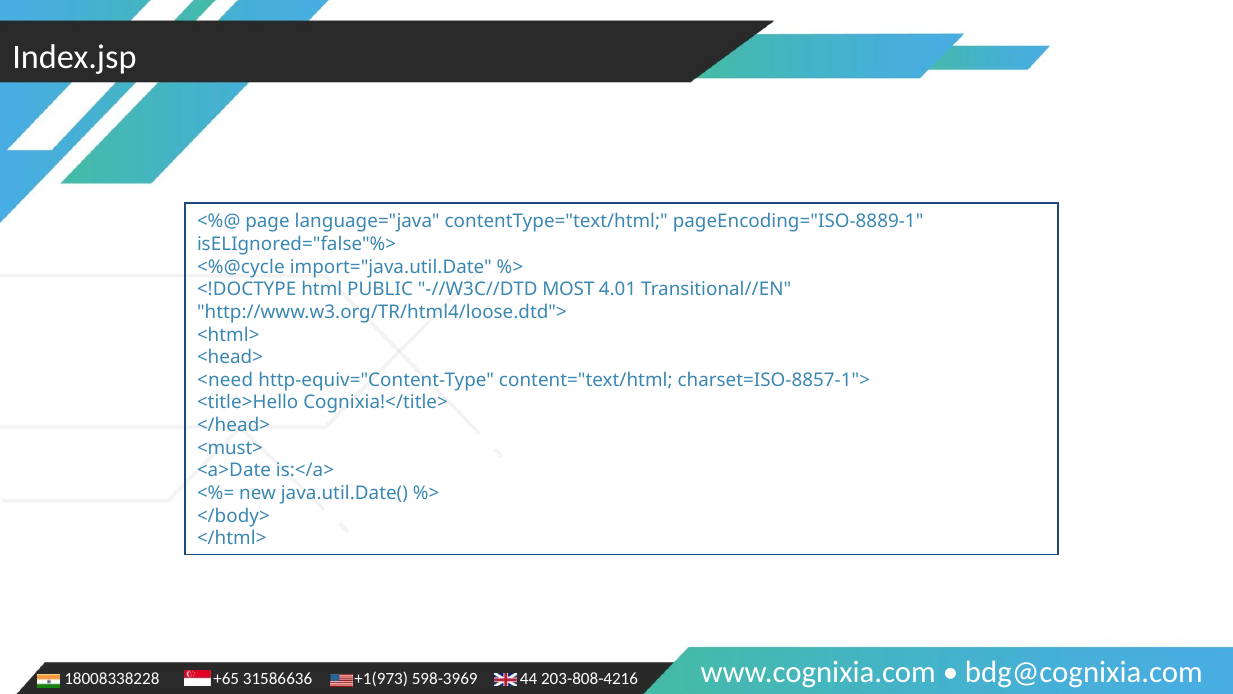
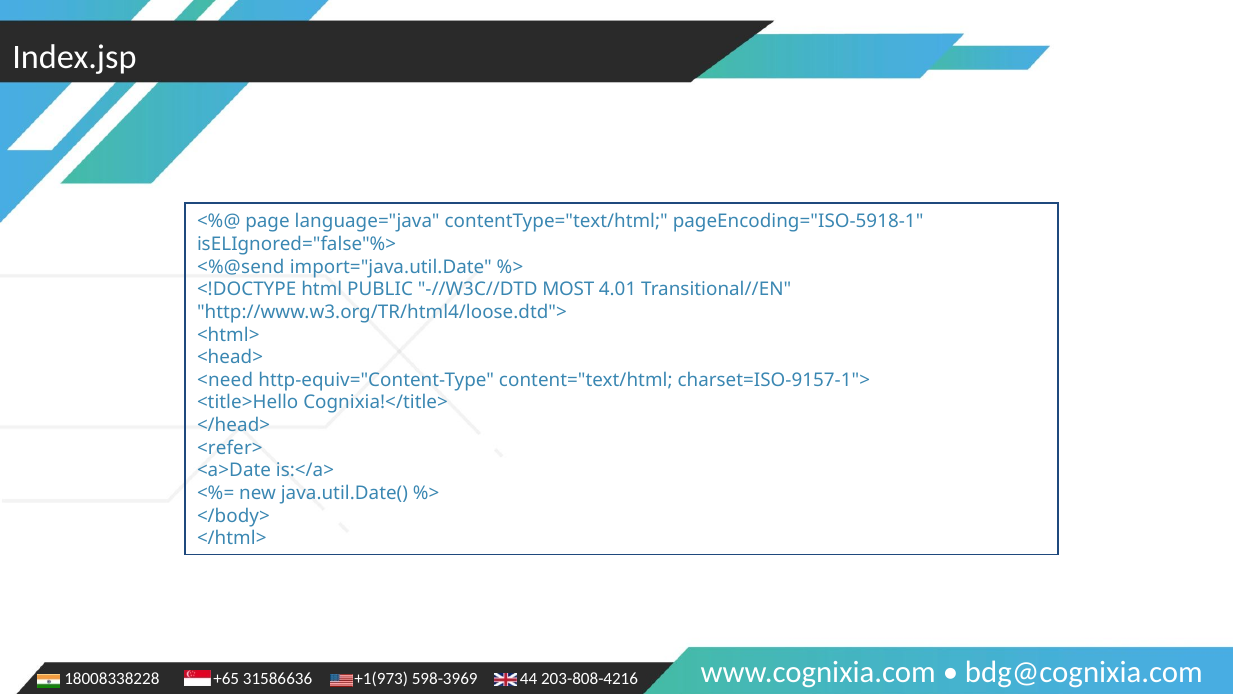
pageEncoding="ISO-8889-1: pageEncoding="ISO-8889-1 -> pageEncoding="ISO-5918-1 (798, 222)
<%@cycle: <%@cycle -> <%@send (241, 267)
charset=ISO-8857-1">: charset=ISO-8857-1"> -> charset=ISO-9157-1"> (774, 380)
<must>: <must> -> <refer> (230, 448)
